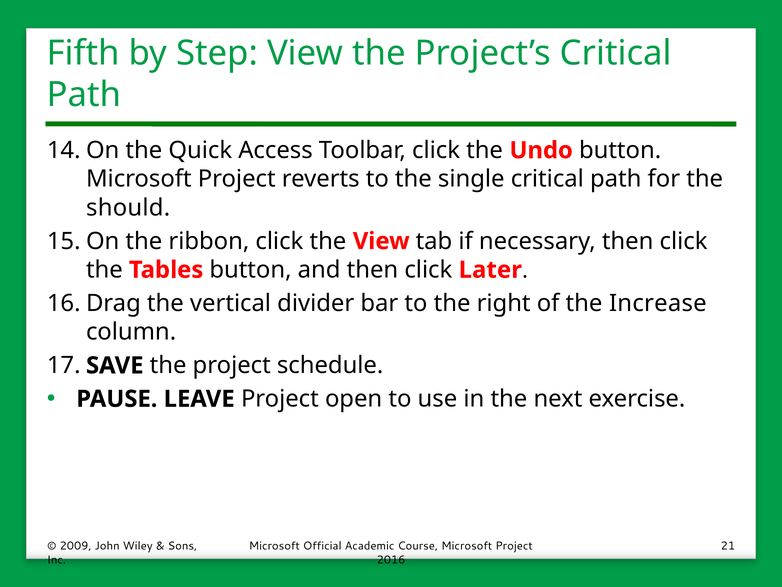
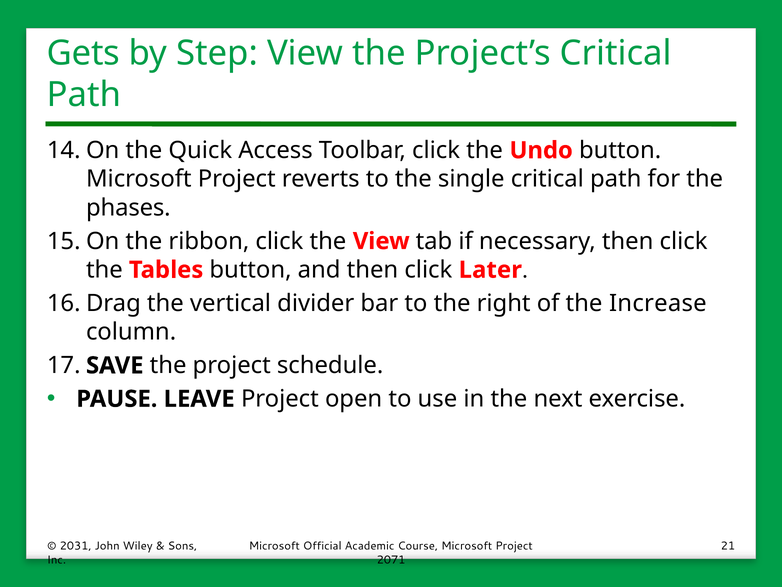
Fifth: Fifth -> Gets (83, 53)
should: should -> phases (128, 208)
2009: 2009 -> 2031 (76, 546)
2016: 2016 -> 2071 (391, 559)
